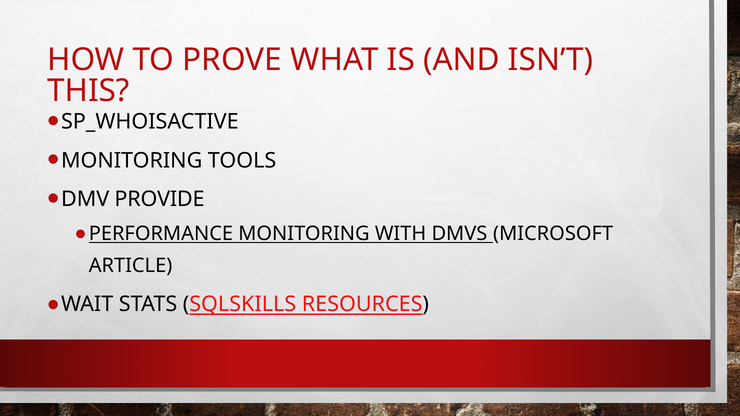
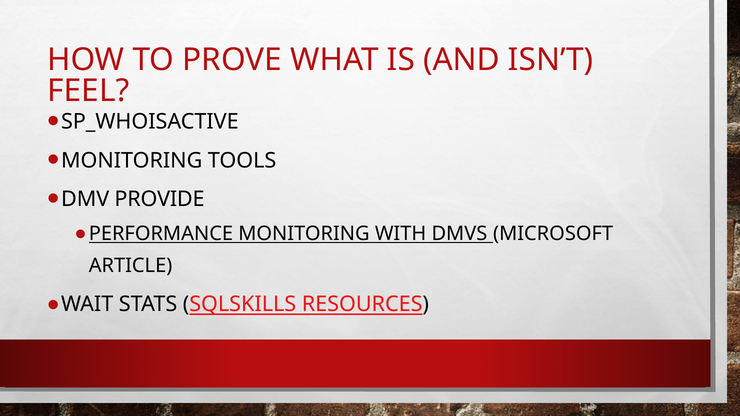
THIS: THIS -> FEEL (88, 91)
